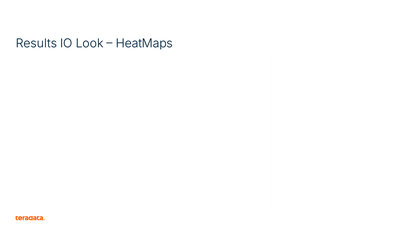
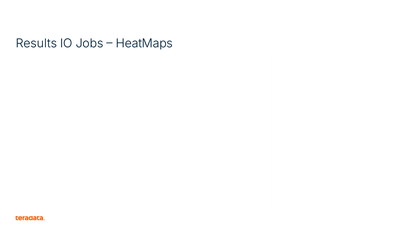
Look: Look -> Jobs (90, 44)
